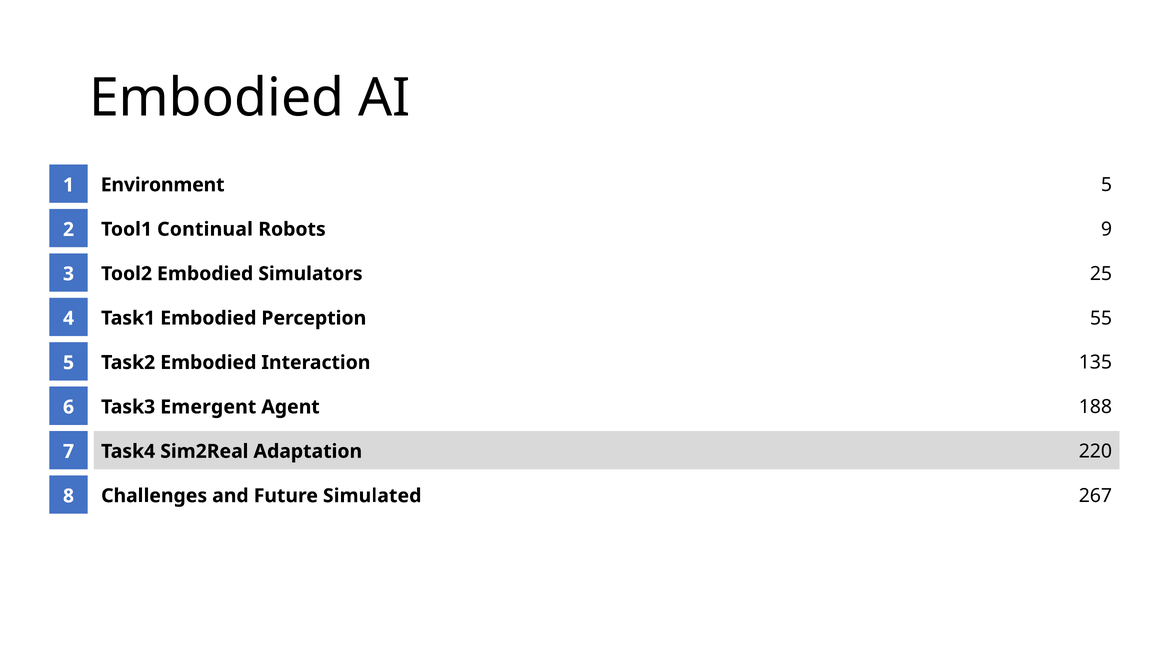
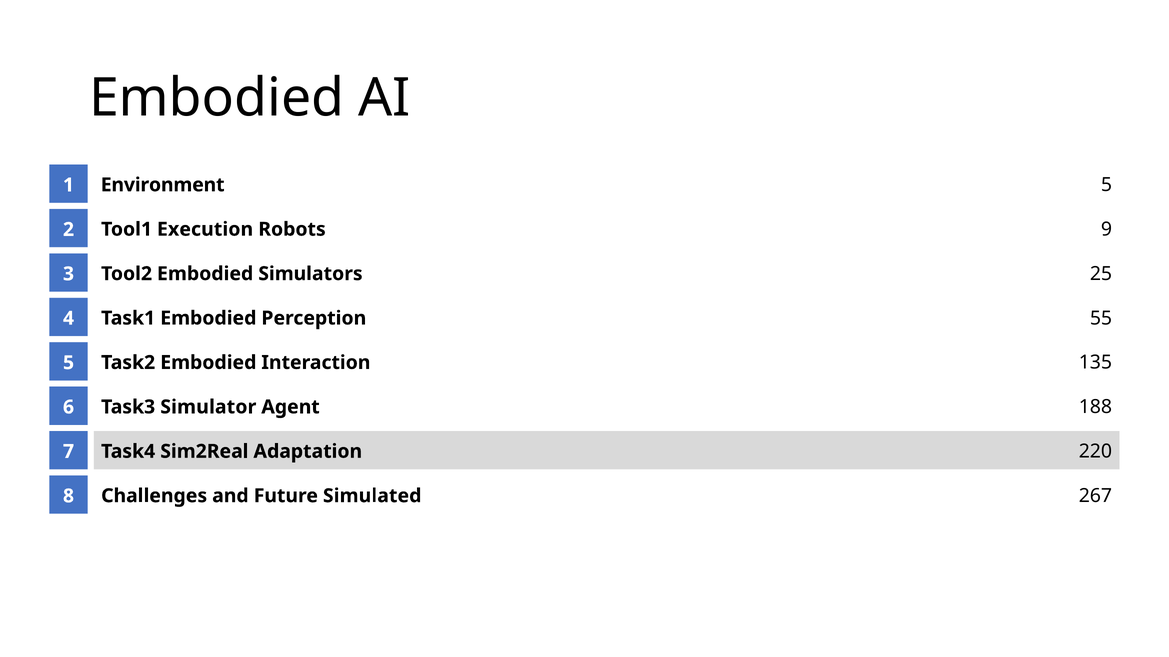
Continual: Continual -> Execution (205, 230)
Emergent: Emergent -> Simulator (208, 407)
